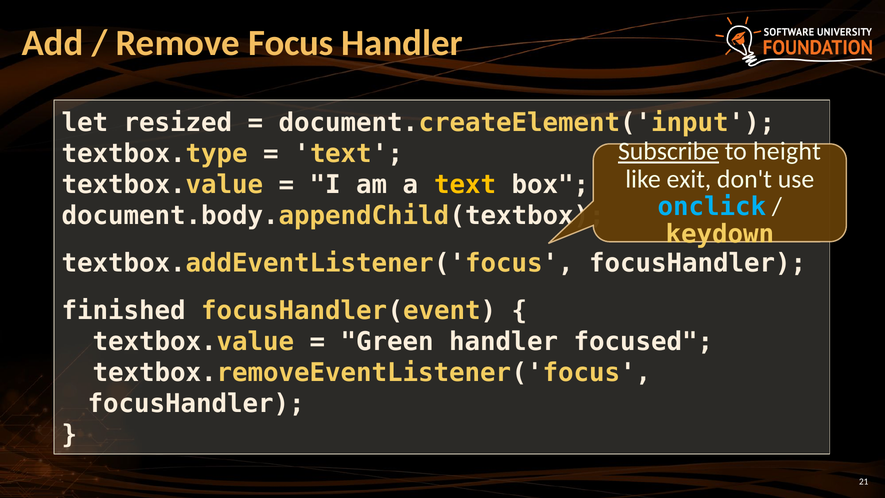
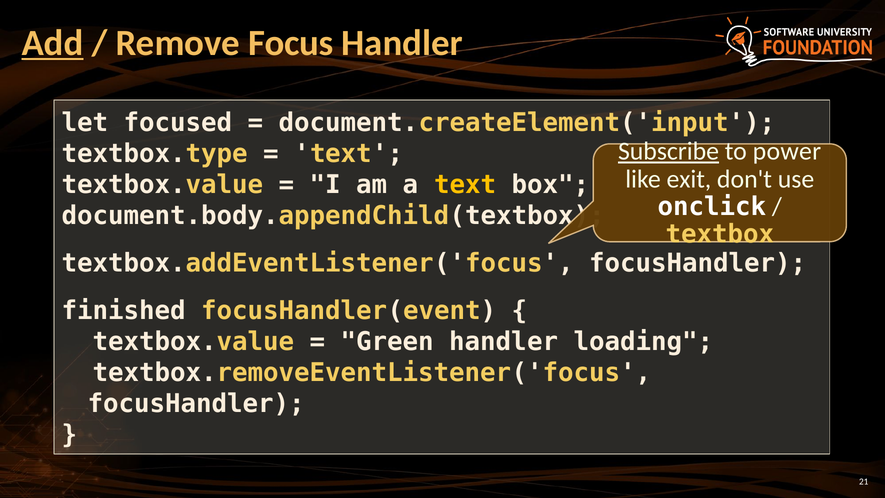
Add underline: none -> present (52, 43)
resized: resized -> focused (178, 123)
height: height -> power (787, 151)
onclick colour: light blue -> white (712, 207)
keydown: keydown -> textbox (720, 234)
focused: focused -> loading (643, 342)
